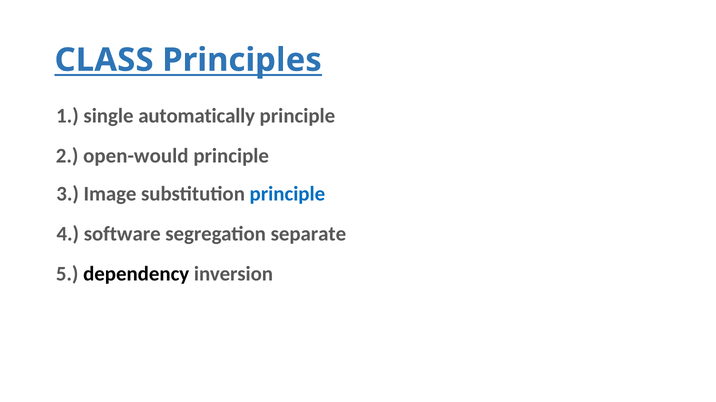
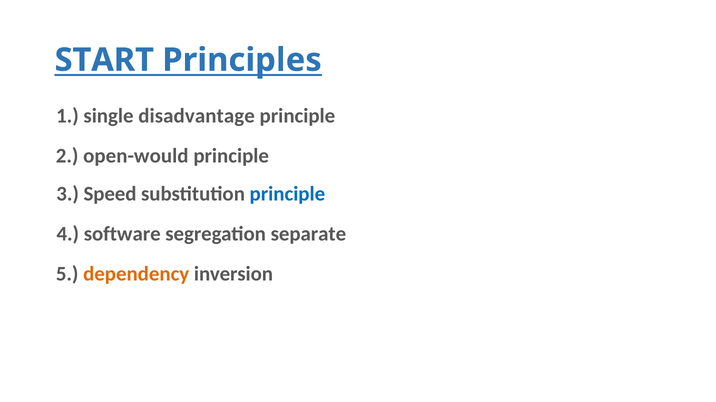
CLASS: CLASS -> START (104, 60)
automatically: automatically -> disadvantage (197, 116)
Image: Image -> Speed (110, 194)
dependency colour: black -> orange (136, 274)
